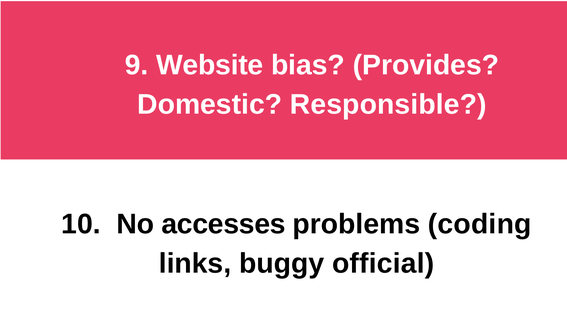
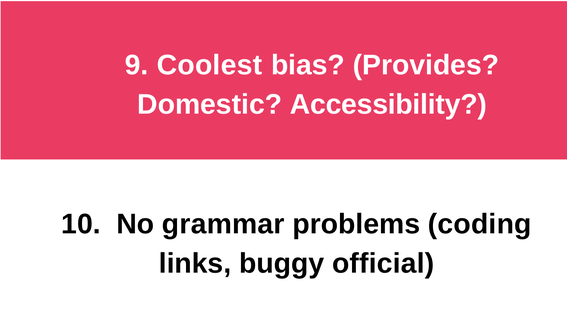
Website: Website -> Coolest (210, 65)
Responsible: Responsible -> Accessibility (388, 104)
accesses: accesses -> grammar (223, 224)
